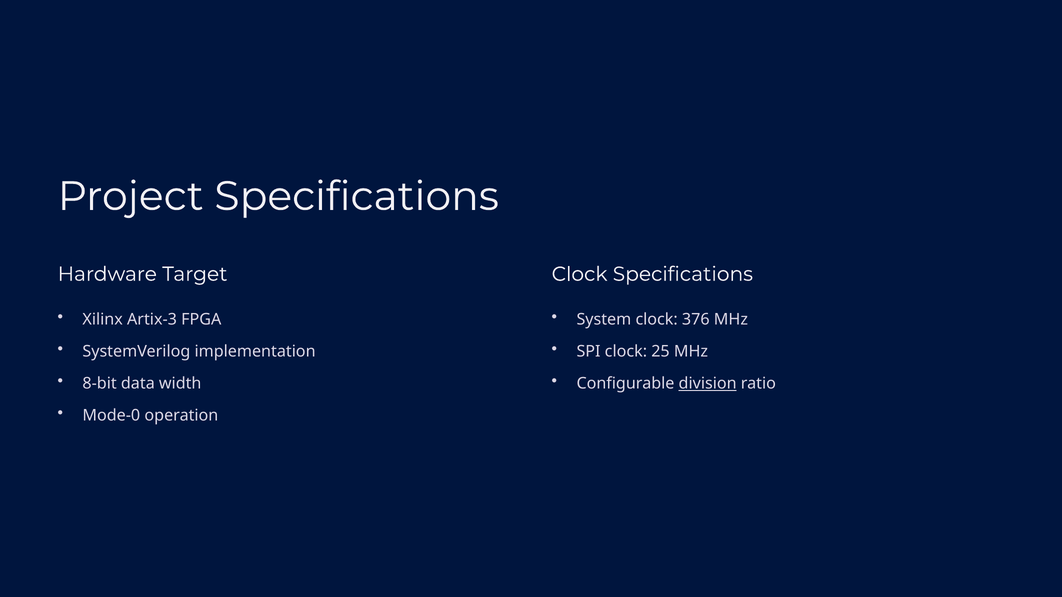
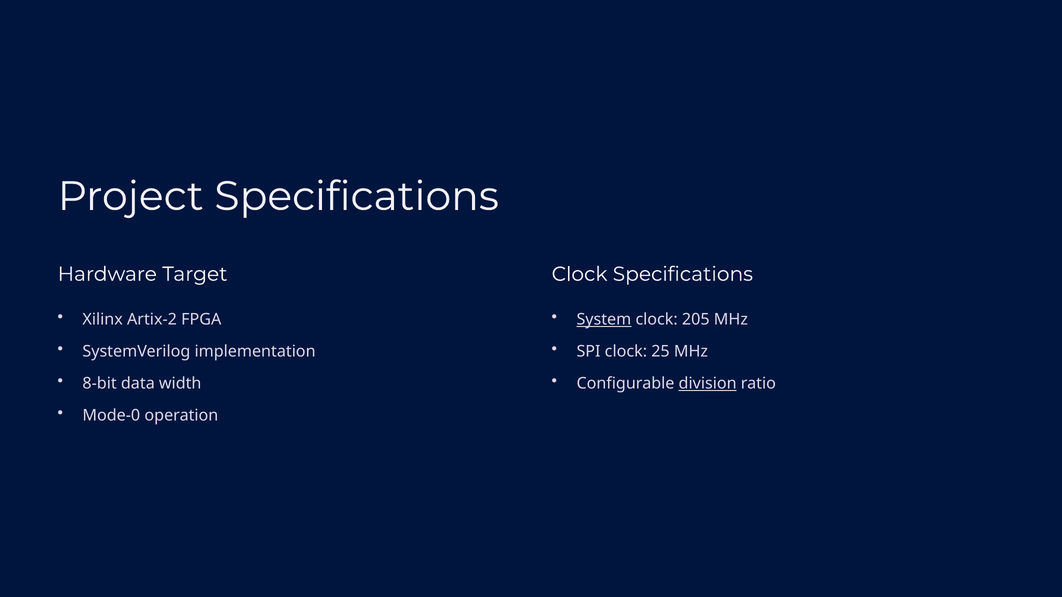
Artix-3: Artix-3 -> Artix-2 (152, 320)
System underline: none -> present (604, 320)
376: 376 -> 205 (696, 320)
